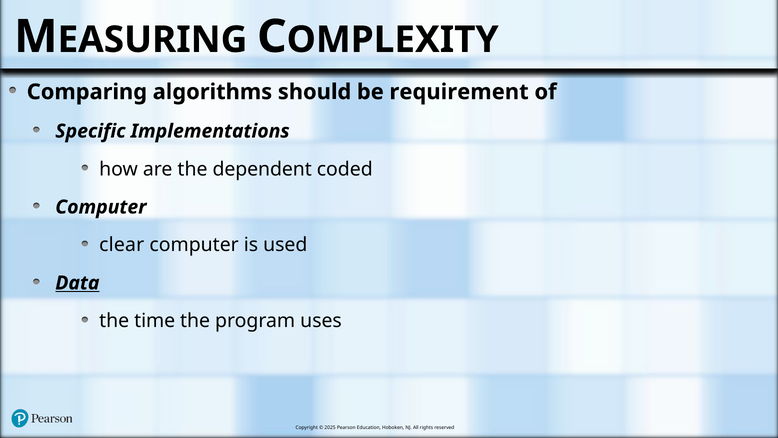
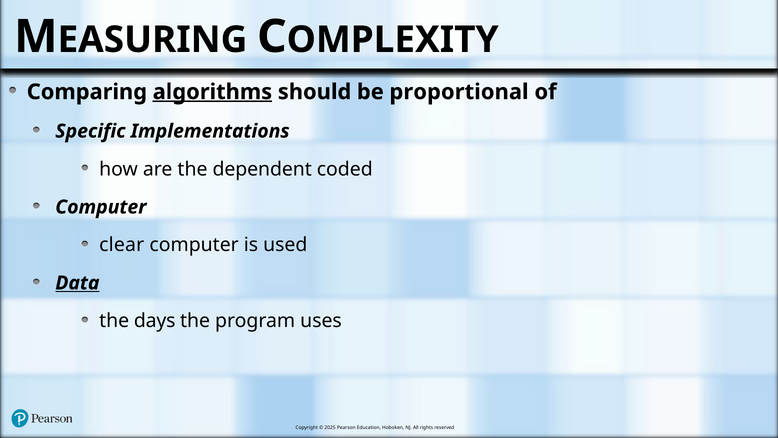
algorithms underline: none -> present (212, 92)
requirement: requirement -> proportional (459, 92)
time: time -> days (155, 321)
